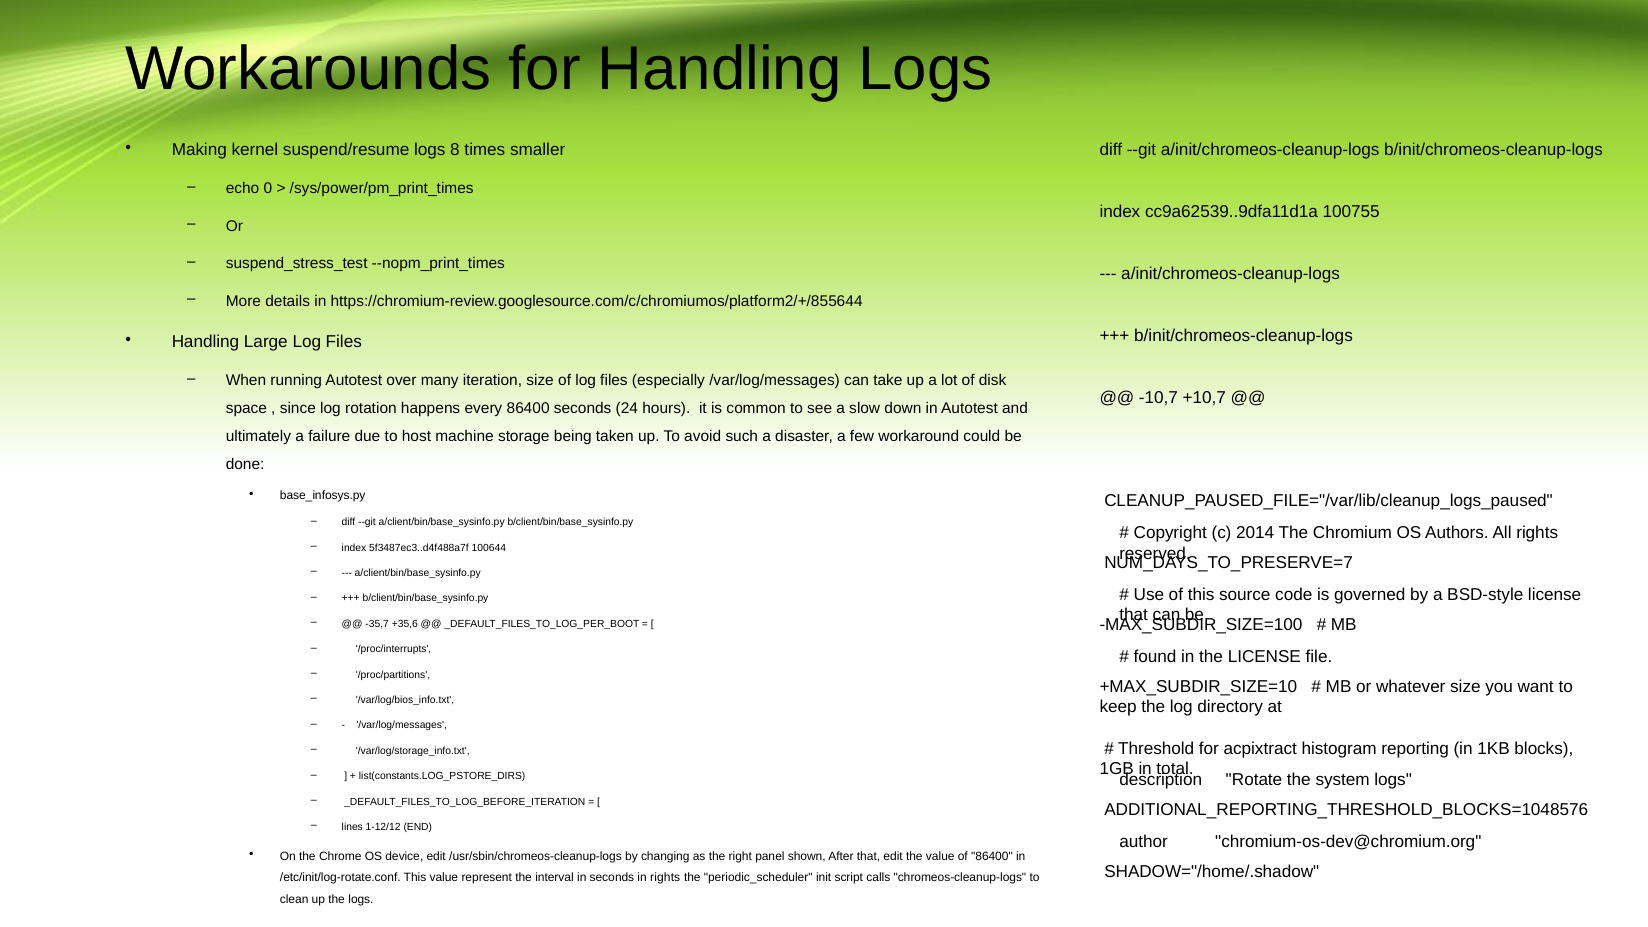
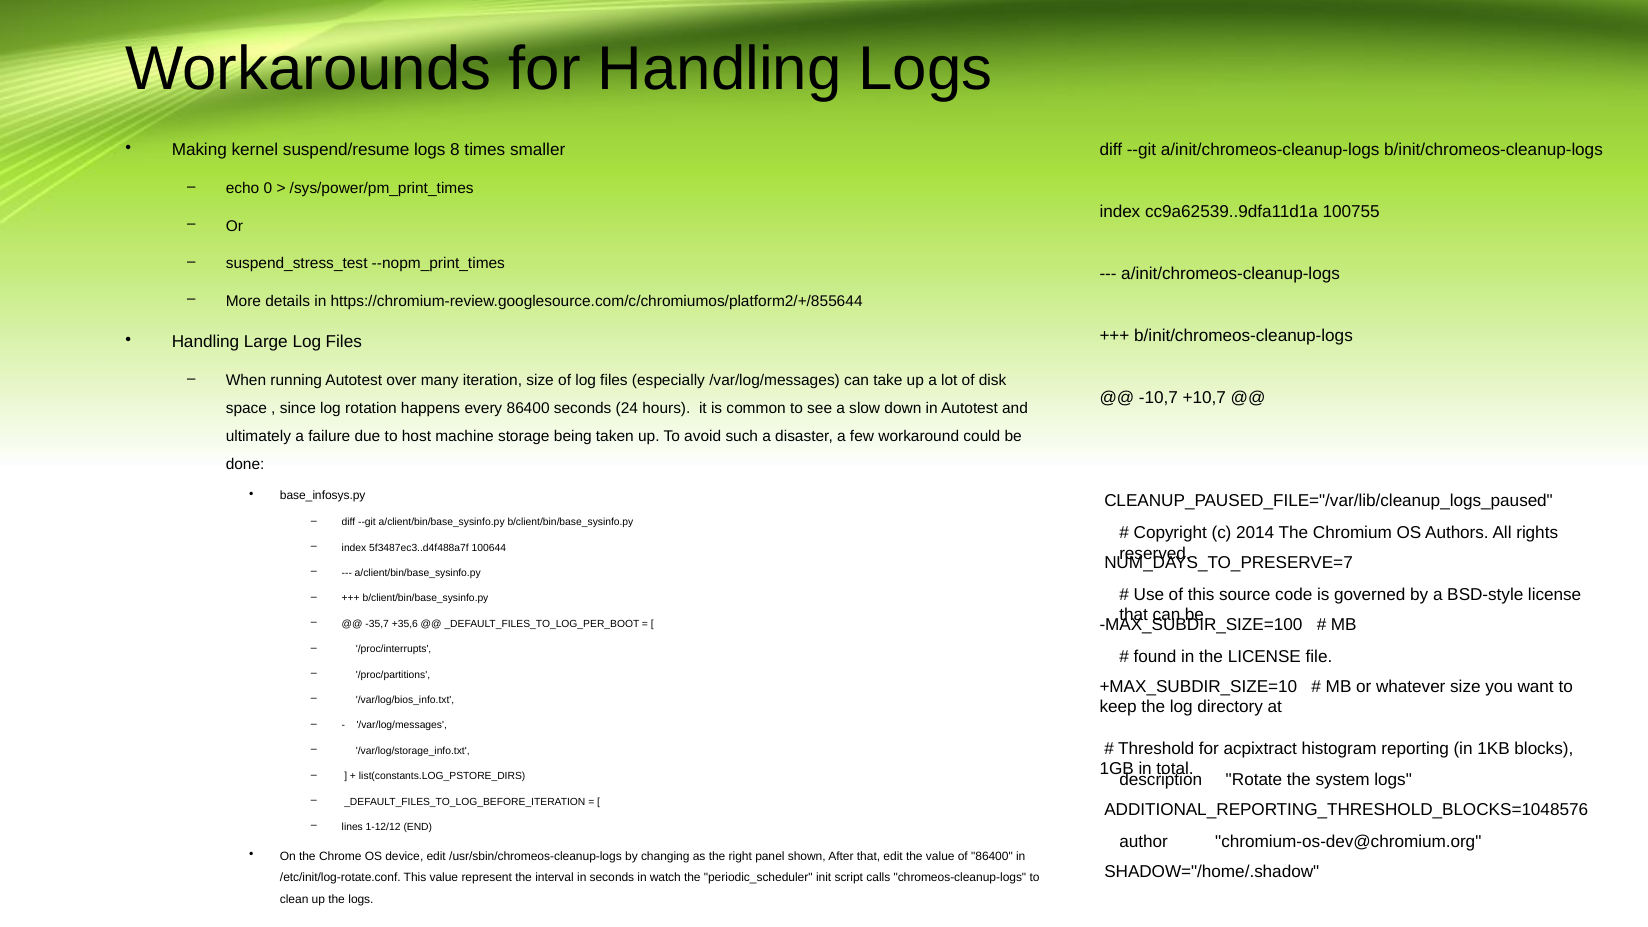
in rights: rights -> watch (665, 878)
